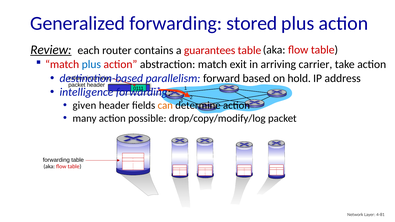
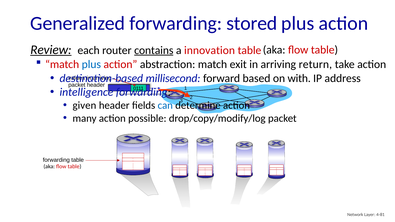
contains underline: none -> present (154, 50)
guarantees: guarantees -> innovation (210, 50)
carrier: carrier -> return (315, 64)
parallelism: parallelism -> millisecond (173, 78)
hold: hold -> with (299, 78)
can colour: orange -> blue (165, 105)
